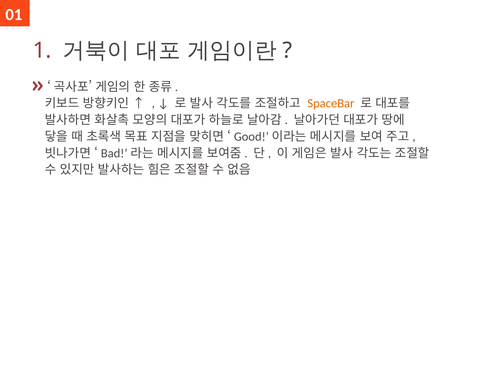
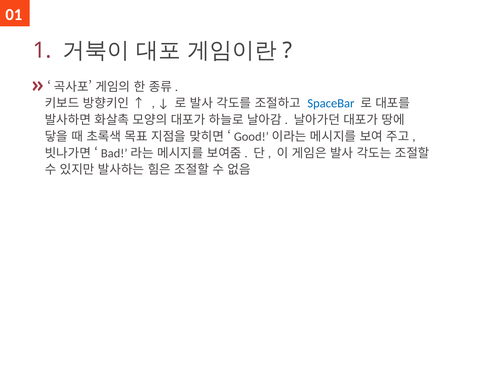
SpaceBar colour: orange -> blue (331, 103)
